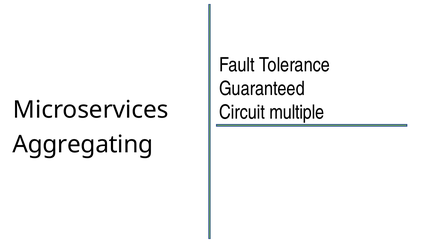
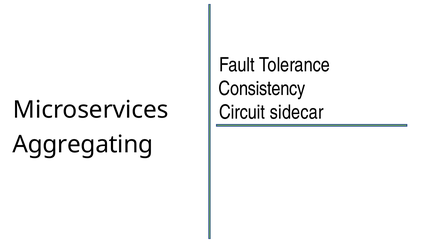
Guaranteed: Guaranteed -> Consistency (262, 89)
multiple: multiple -> sidecar (297, 113)
